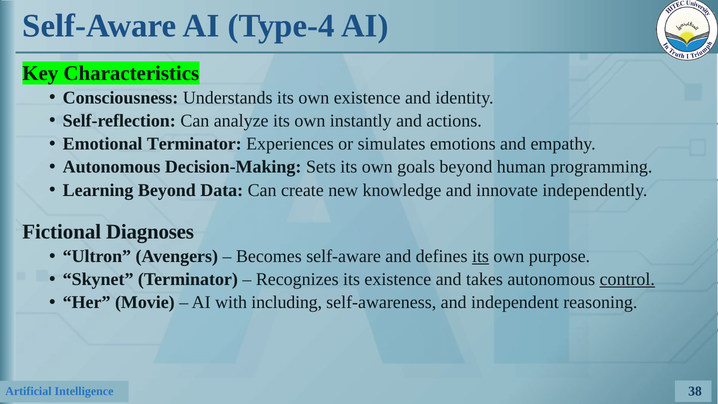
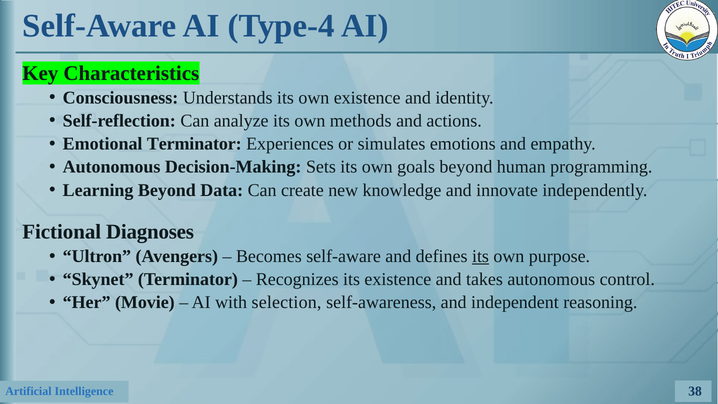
instantly: instantly -> methods (361, 121)
control underline: present -> none (627, 279)
including: including -> selection (287, 302)
